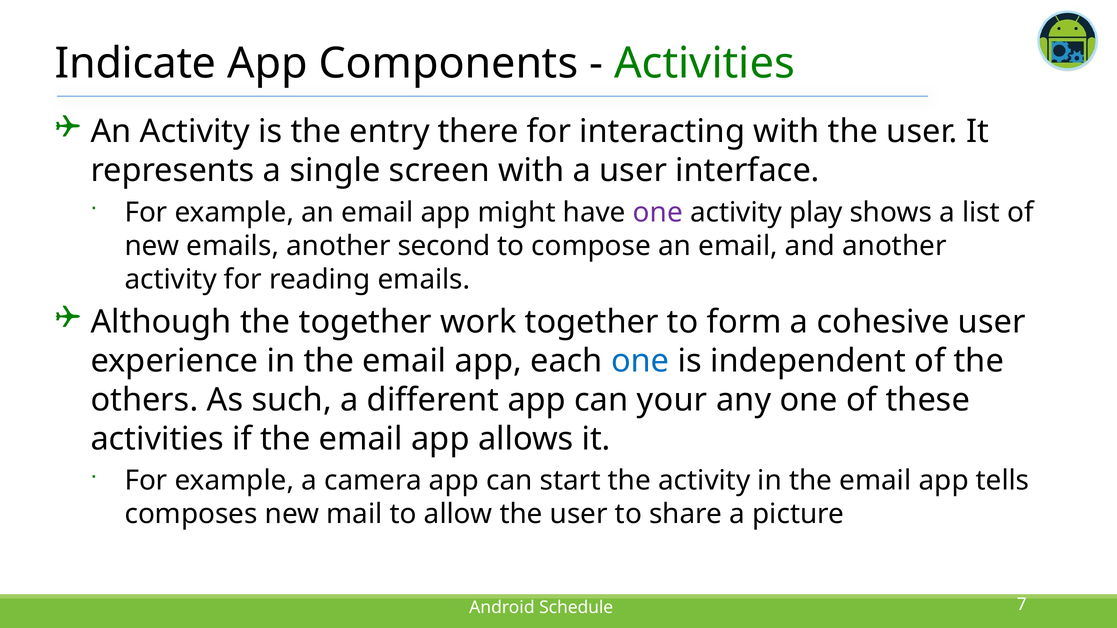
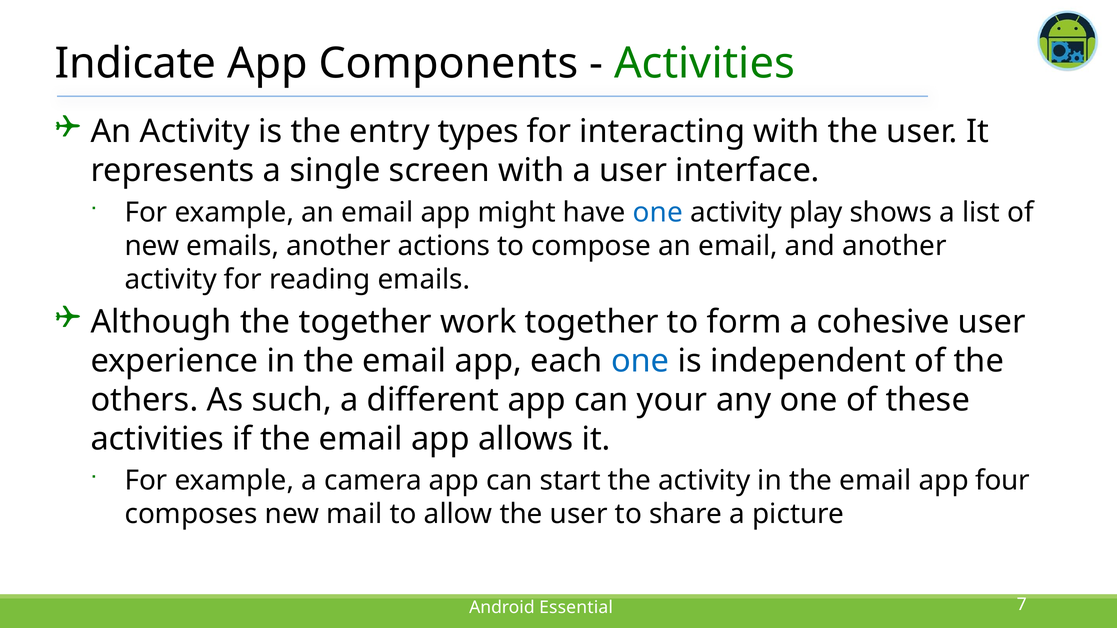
there: there -> types (478, 132)
one colour: purple -> blue (658, 212)
second: second -> actions (444, 246)
tells: tells -> four (1003, 481)
Schedule: Schedule -> Essential (576, 608)
